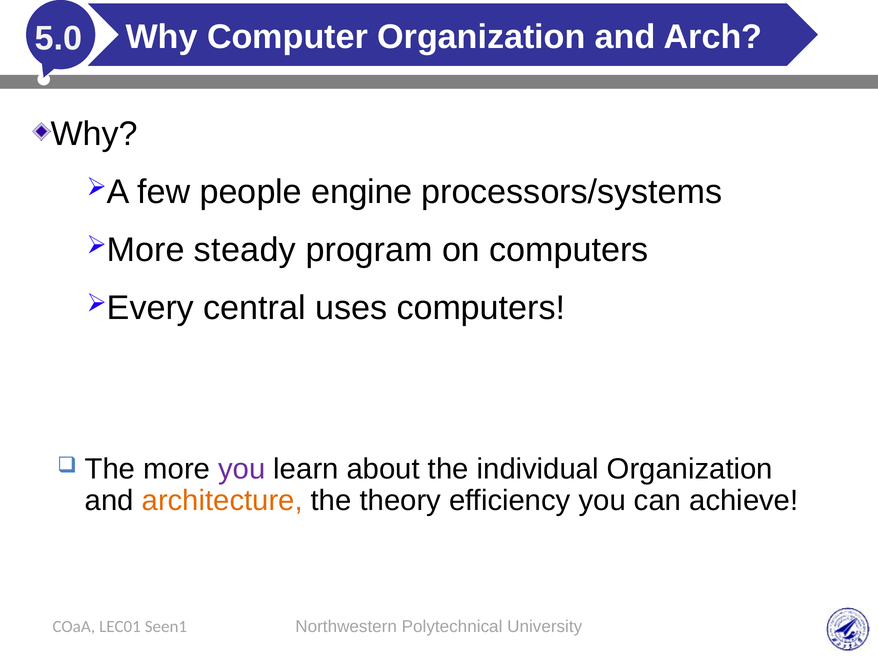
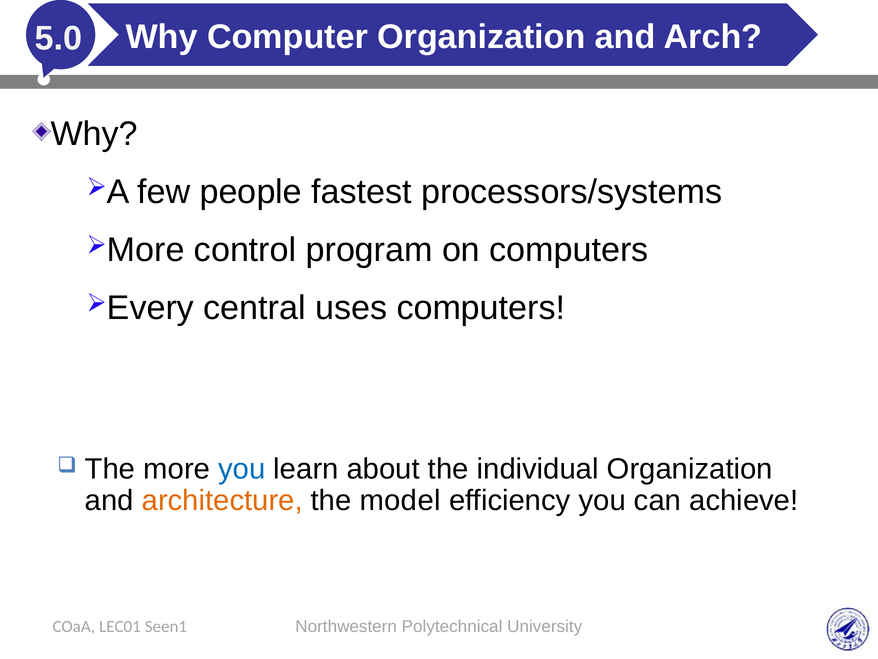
engine: engine -> fastest (362, 192)
steady: steady -> control (245, 250)
you colour: purple -> blue (242, 469)
theory: theory -> model (400, 500)
